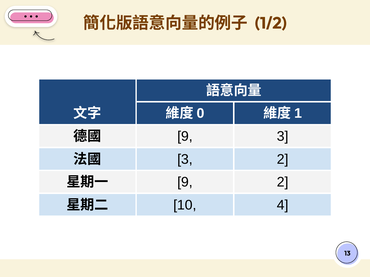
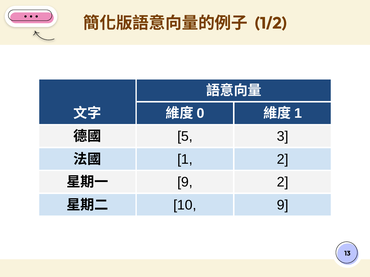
9: 9 -> 5 (185, 137)
3: 3 -> 1 (185, 159)
10 4: 4 -> 9 (283, 205)
